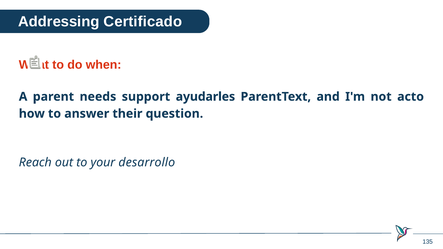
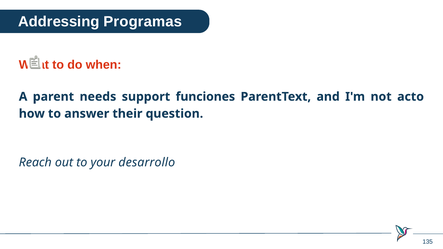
Certificado: Certificado -> Programas (143, 22)
ayudarles: ayudarles -> funciones (205, 97)
